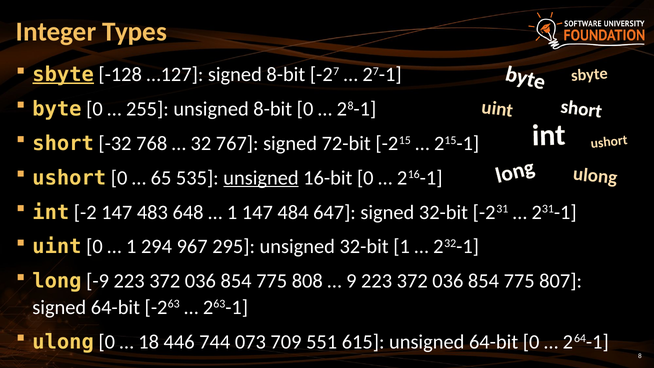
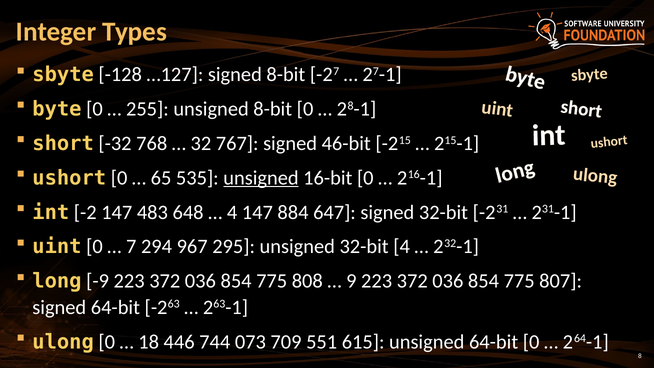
sbyte underline: present -> none (63, 75)
72-bit: 72-bit -> 46-bit (346, 143)
1: 1 -> 4 (232, 212)
484: 484 -> 884 (293, 212)
1: 1 -> 7 (131, 247)
32-bit 1: 1 -> 4 (402, 247)
